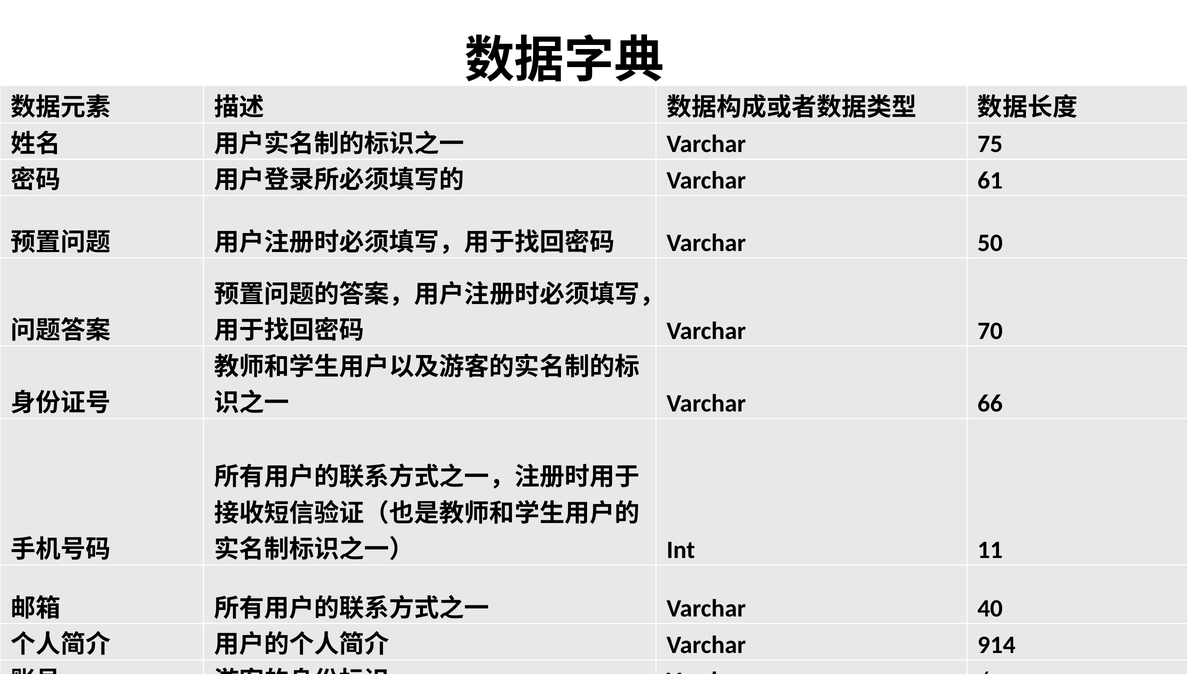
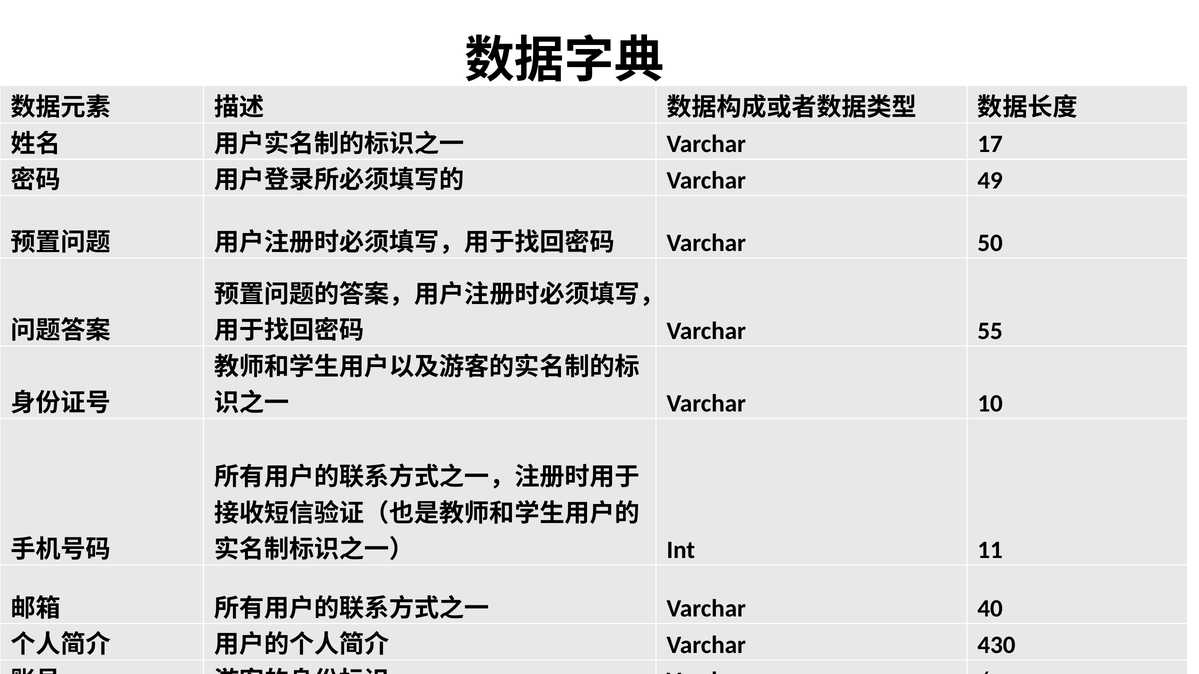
75: 75 -> 17 (990, 144)
61: 61 -> 49 (990, 181)
70: 70 -> 55 (990, 331)
66: 66 -> 10 (990, 404)
914: 914 -> 430 (996, 645)
